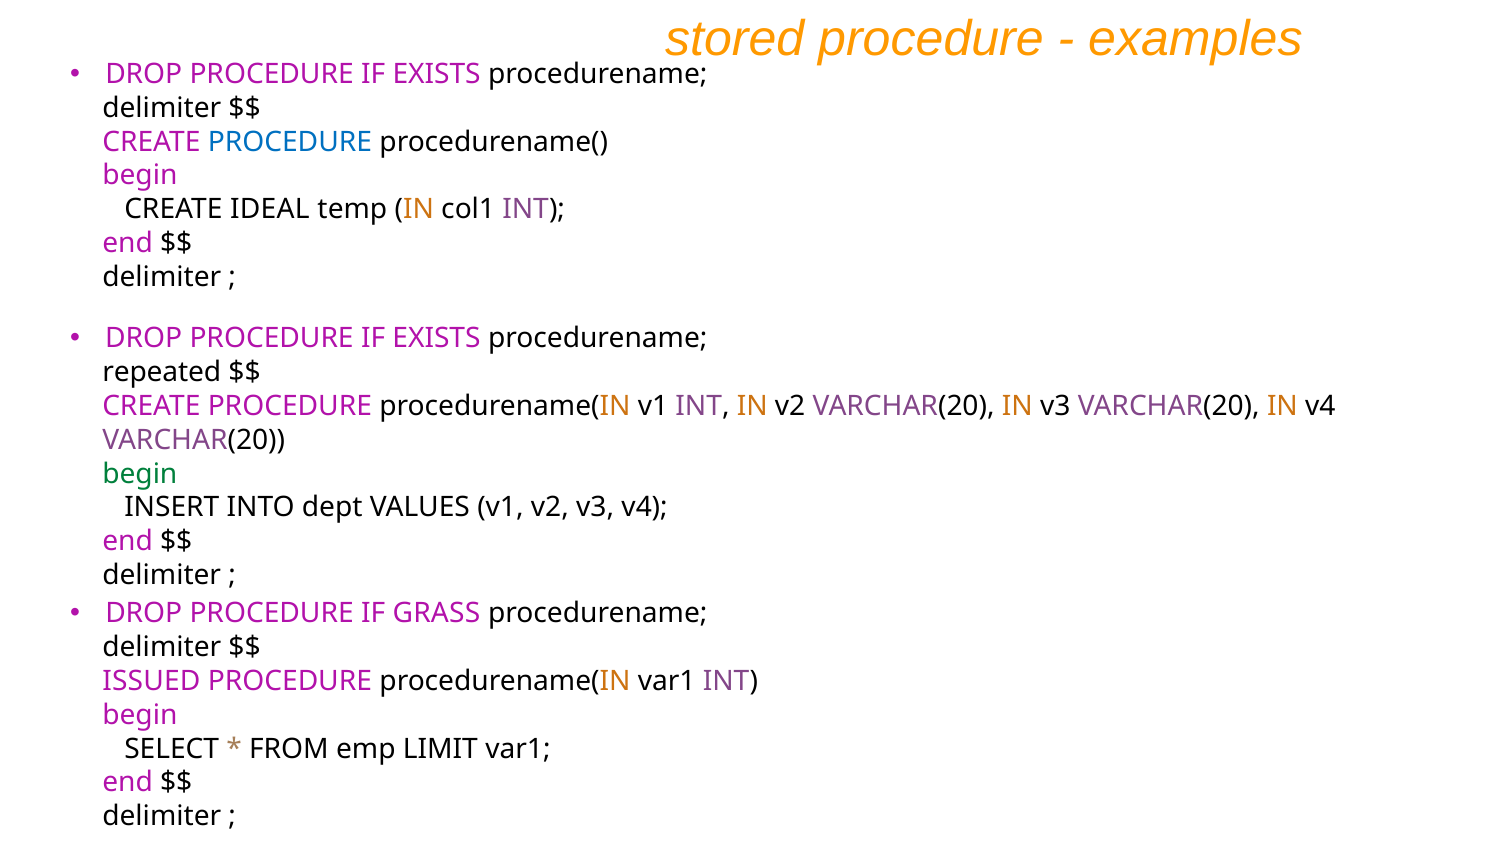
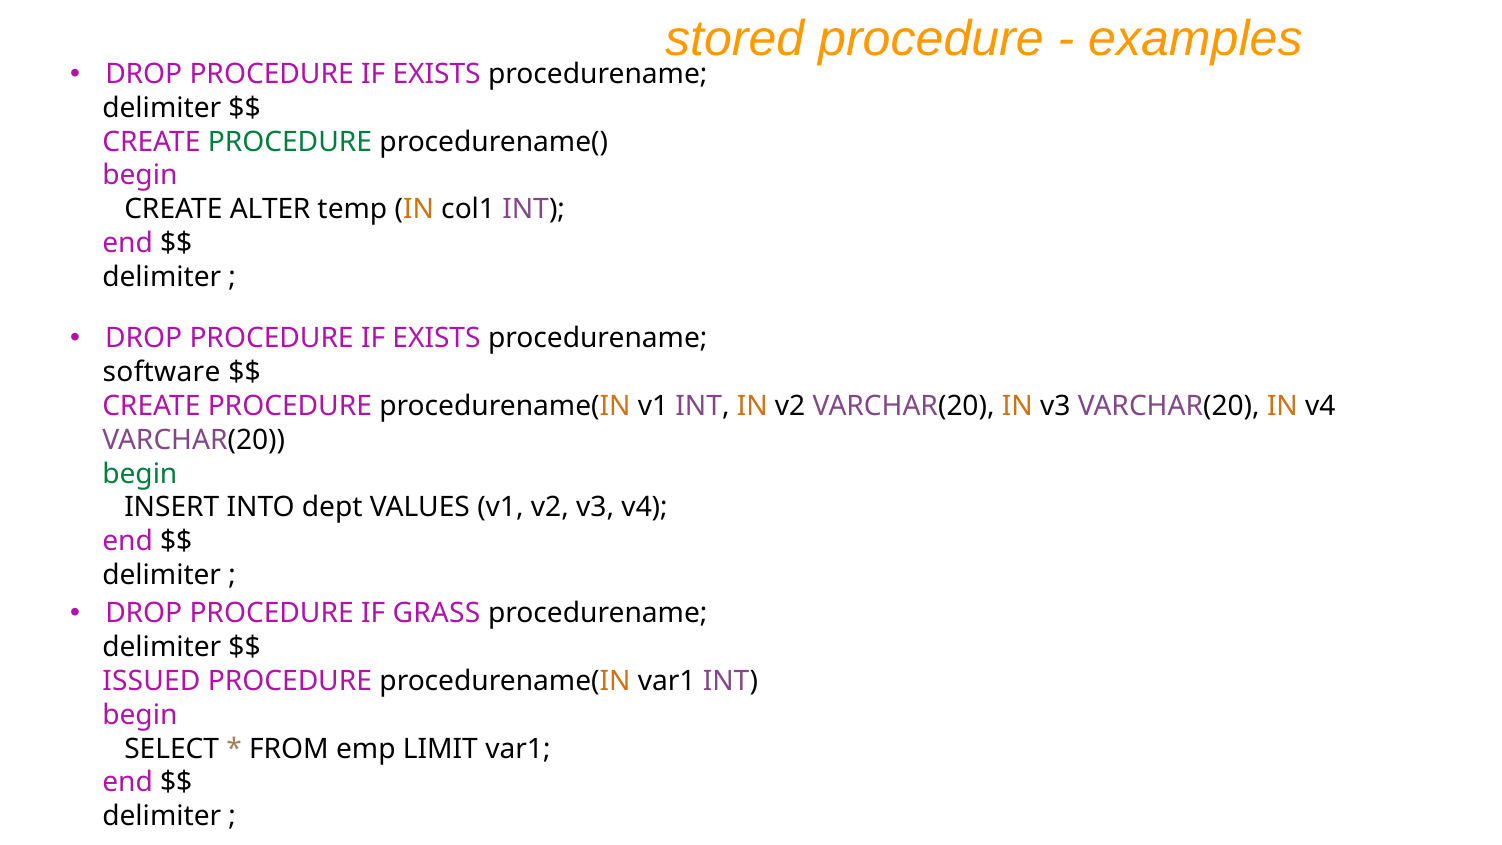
PROCEDURE colour: blue -> green (290, 142)
IDEAL: IDEAL -> ALTER (270, 209)
repeated: repeated -> software (162, 372)
